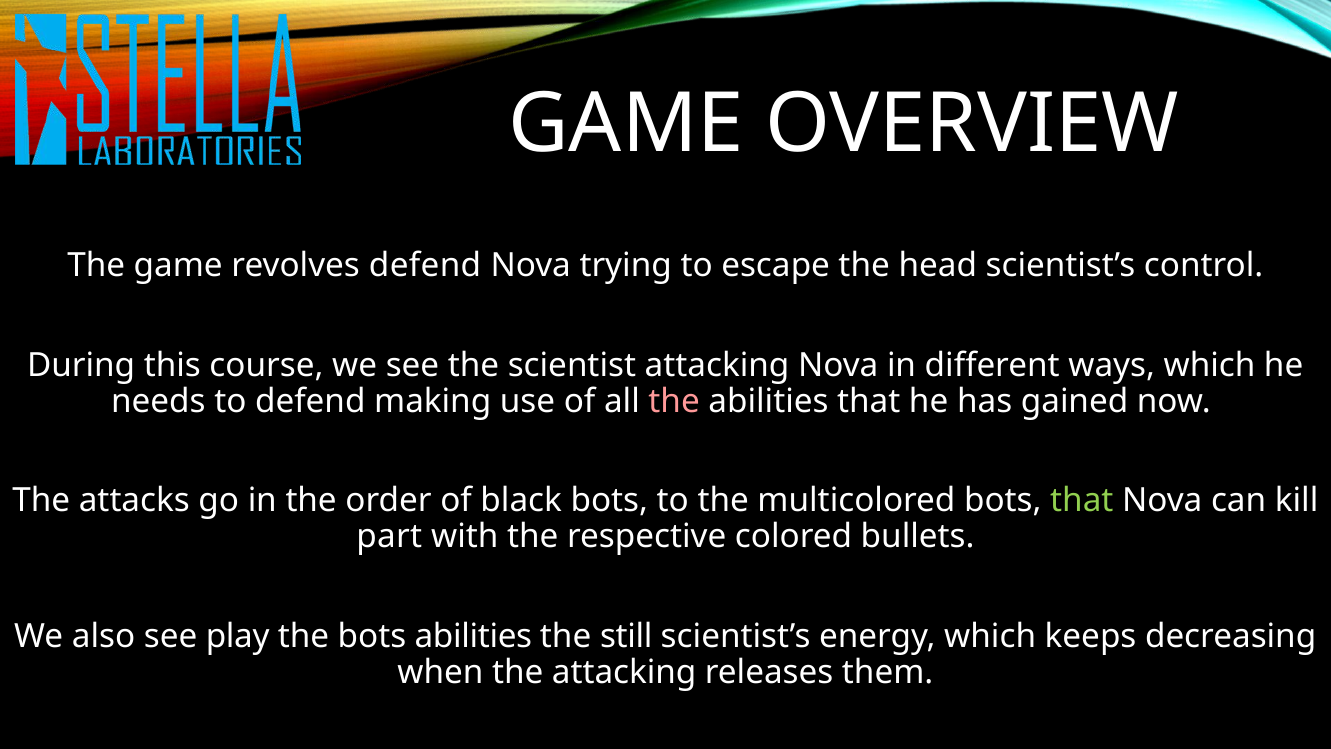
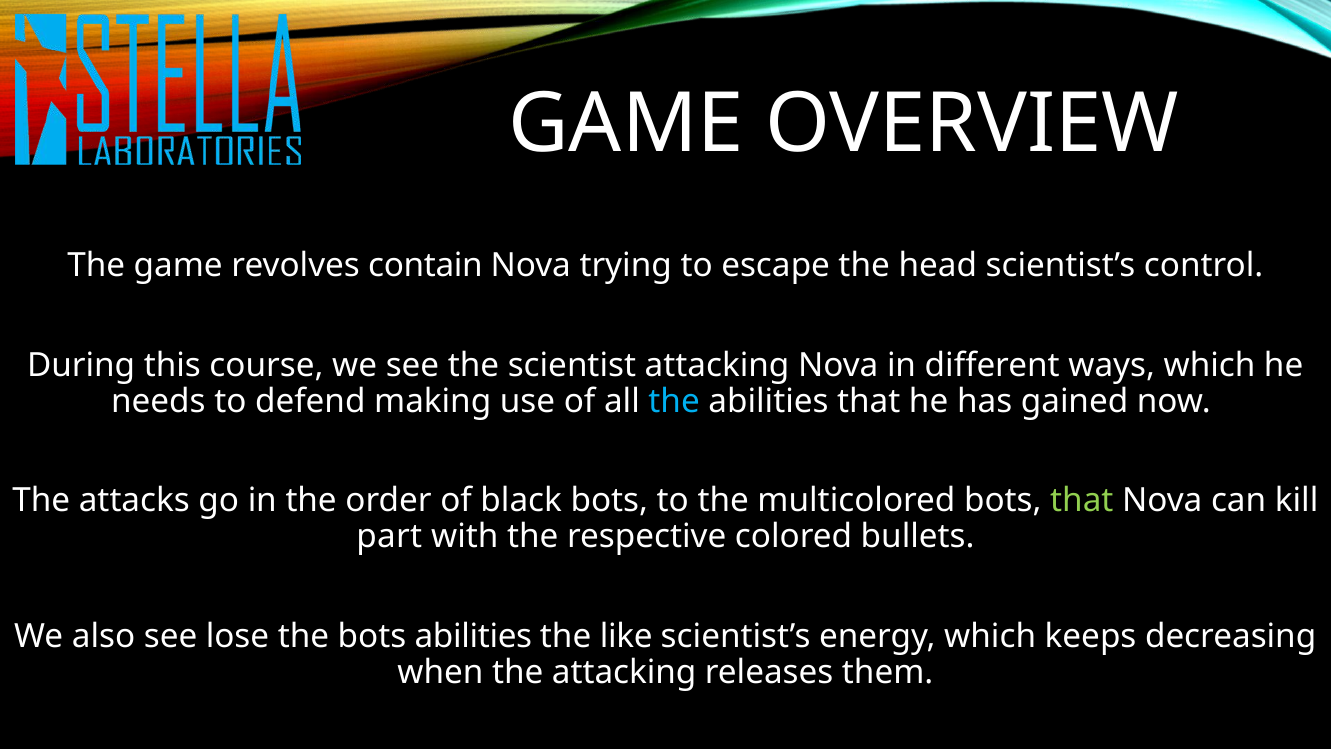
revolves defend: defend -> contain (425, 266)
the colour: pink -> light blue (674, 401)
play: play -> lose (238, 636)
still: still -> like (626, 636)
